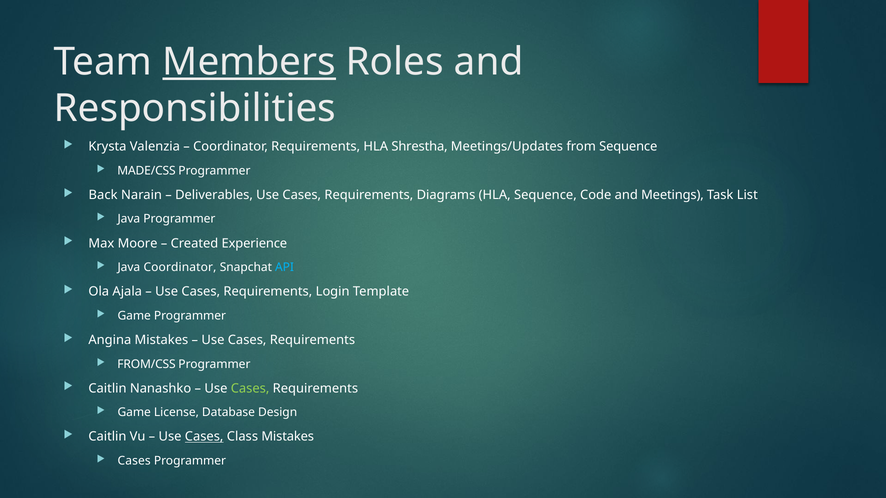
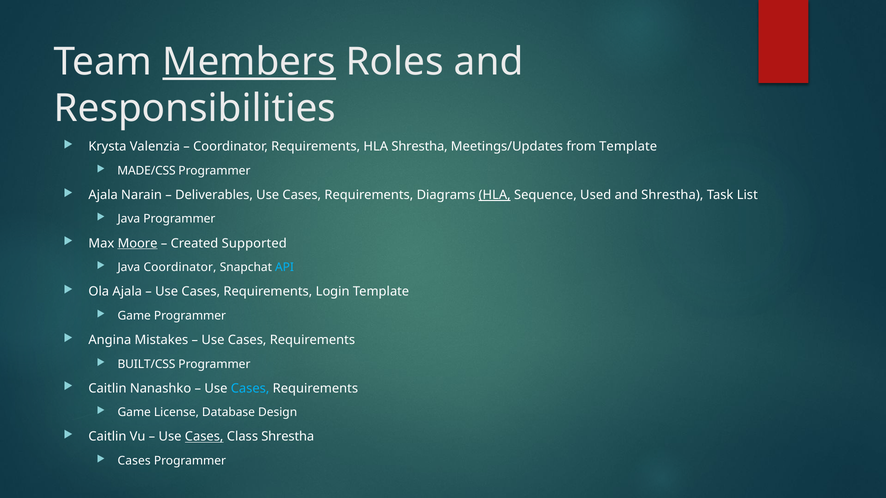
from Sequence: Sequence -> Template (628, 147)
Back: Back -> Ajala (103, 195)
HLA underline: none -> present (495, 195)
Code: Code -> Used (596, 195)
and Meetings: Meetings -> Shrestha (672, 195)
Moore underline: none -> present (138, 243)
Experience: Experience -> Supported (254, 243)
FROM/CSS: FROM/CSS -> BUILT/CSS (146, 364)
Cases colour: light green -> light blue (250, 389)
Class Mistakes: Mistakes -> Shrestha (288, 437)
